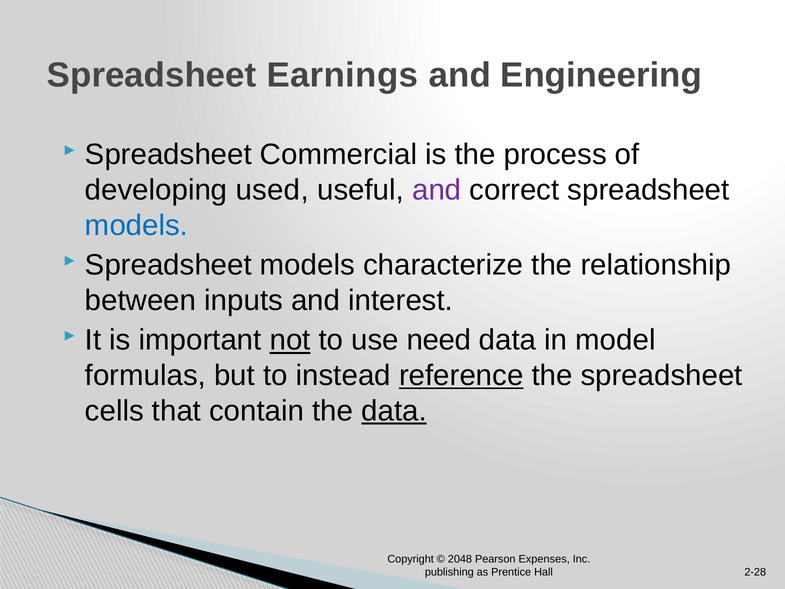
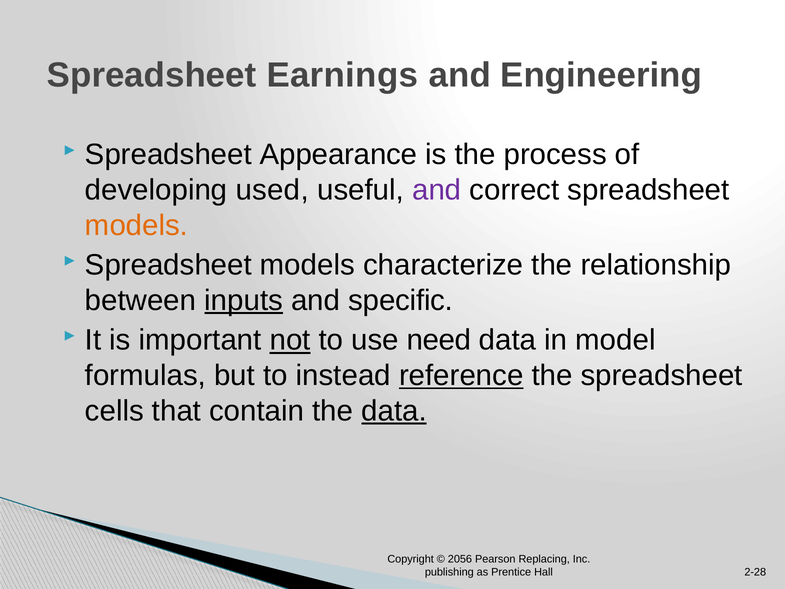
Commercial: Commercial -> Appearance (339, 154)
models colour: blue -> orange (136, 225)
inputs underline: none -> present (244, 300)
interest: interest -> specific (401, 300)
2048: 2048 -> 2056 (460, 559)
Expenses: Expenses -> Replacing (544, 559)
